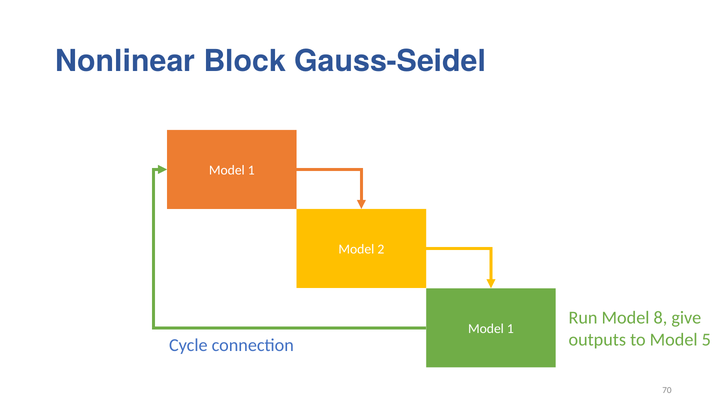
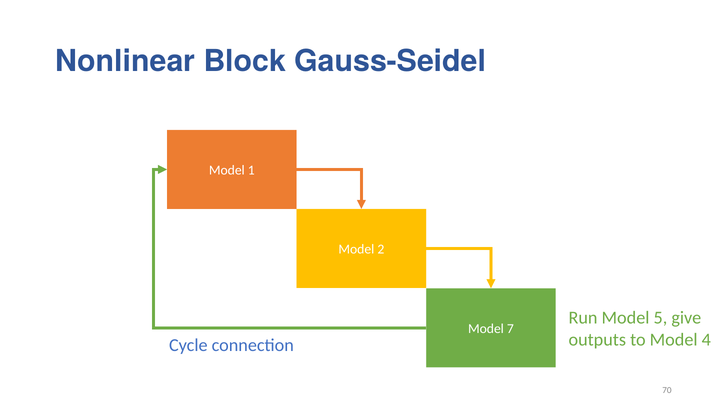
8: 8 -> 5 (660, 318)
1: 1 -> 7 (510, 329)
5: 5 -> 4 (706, 340)
